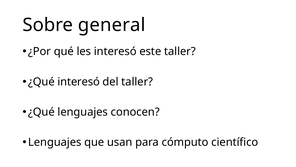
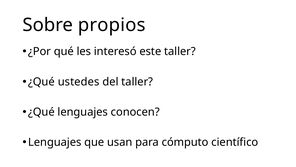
general: general -> propios (112, 25)
¿Qué interesó: interesó -> ustedes (79, 82)
